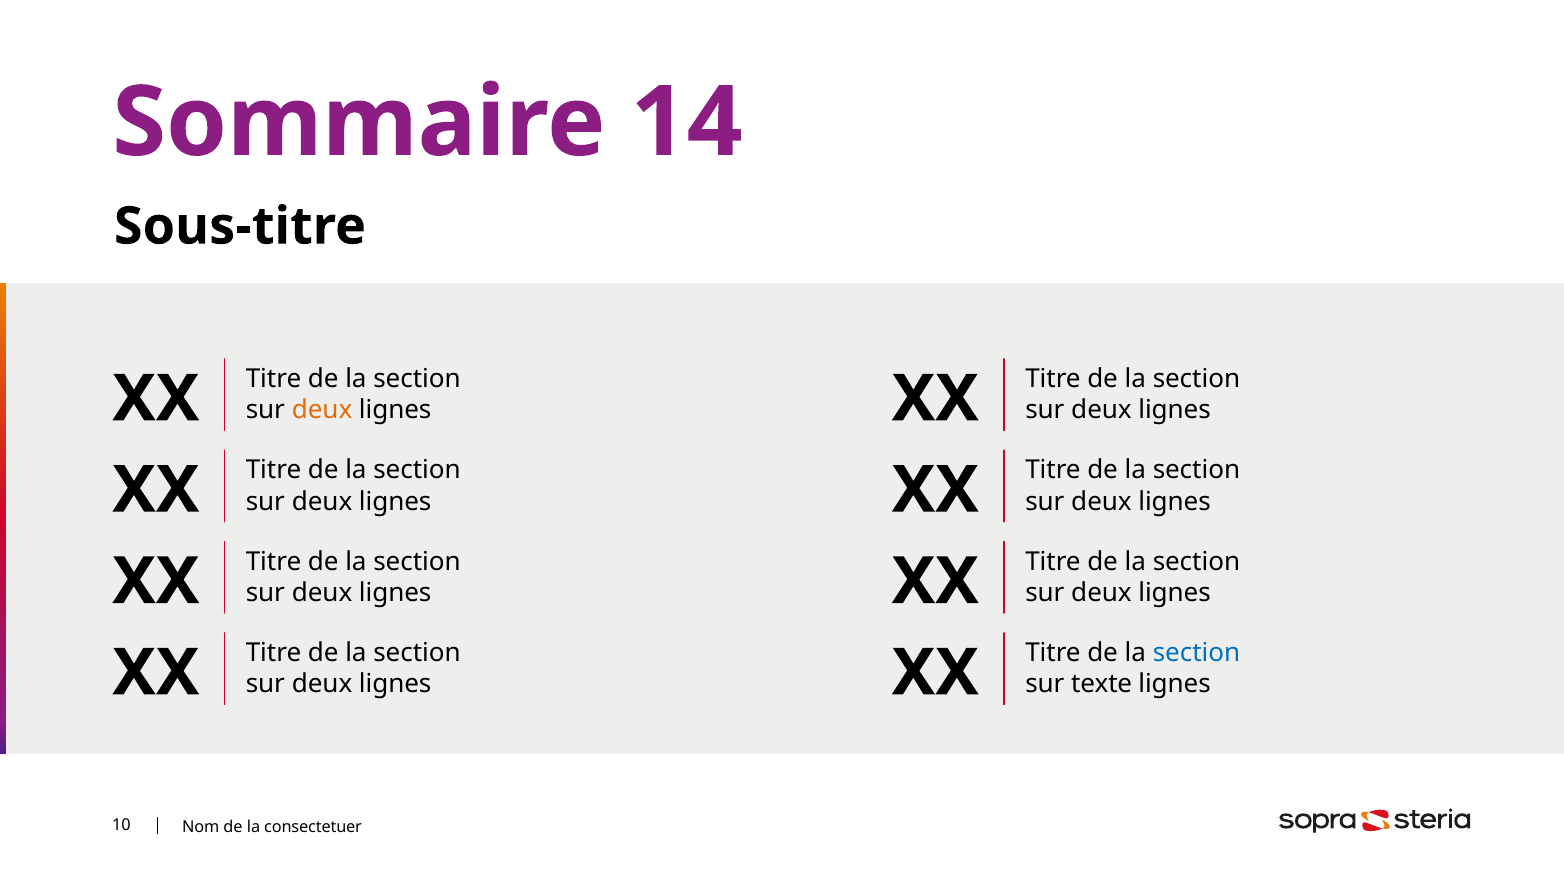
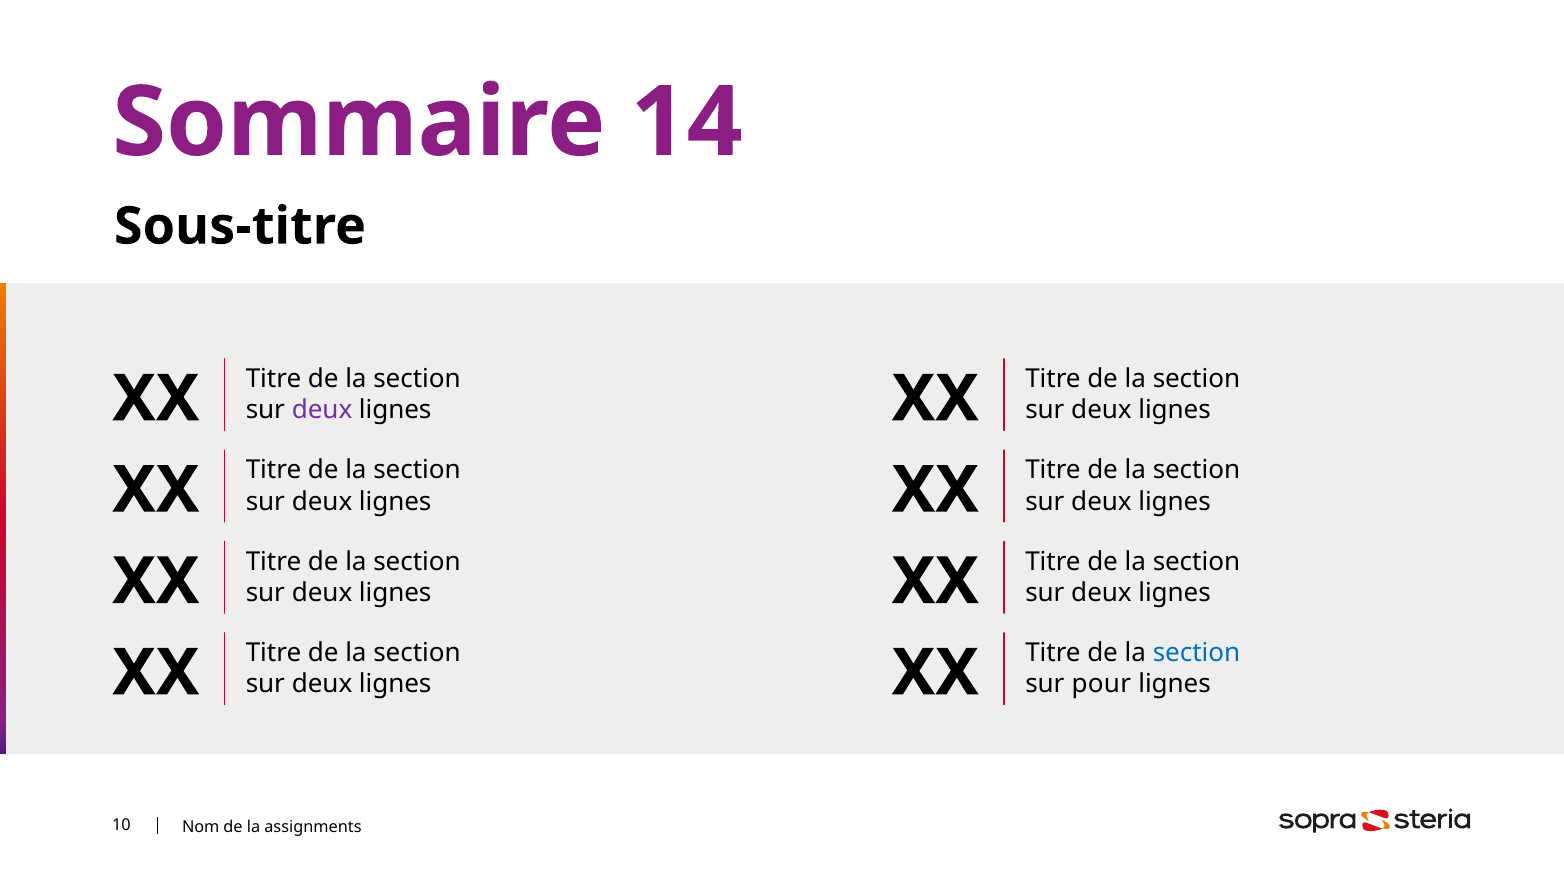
deux colour: orange -> purple (322, 410)
texte: texte -> pour (1101, 684)
consectetuer: consectetuer -> assignments (313, 826)
